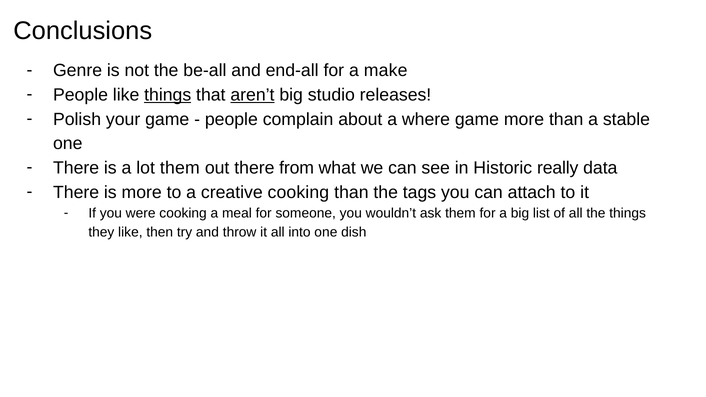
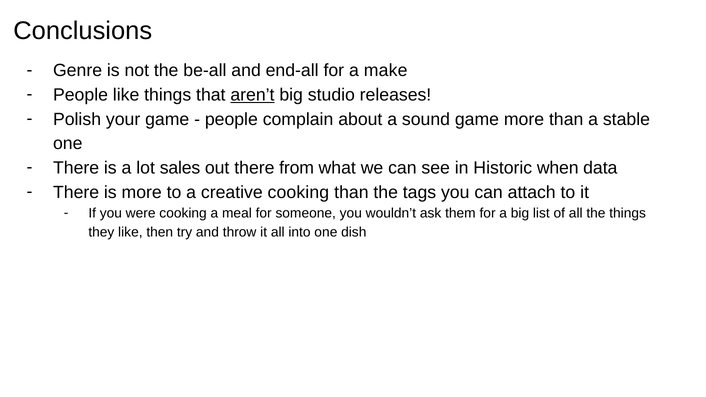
things underline: present -> none (168, 95)
where: where -> sound (426, 119)
lot them: them -> sales (180, 168)
really: really -> when (558, 168)
